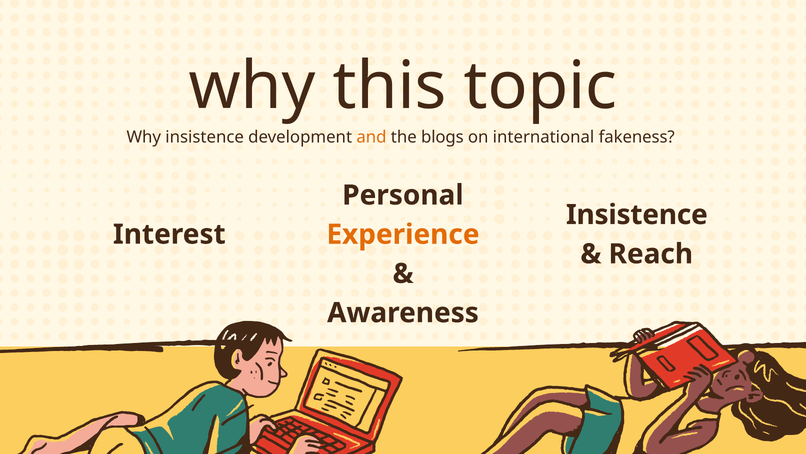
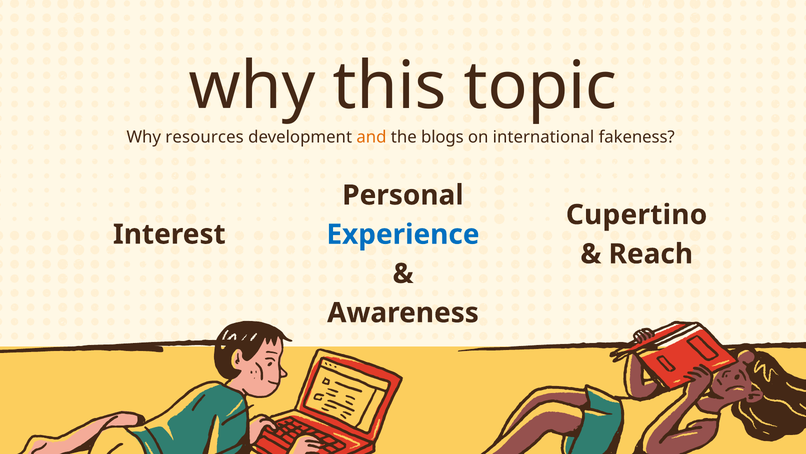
Why insistence: insistence -> resources (205, 137)
Insistence: Insistence -> Cupertino (637, 215)
Experience colour: orange -> blue (403, 234)
